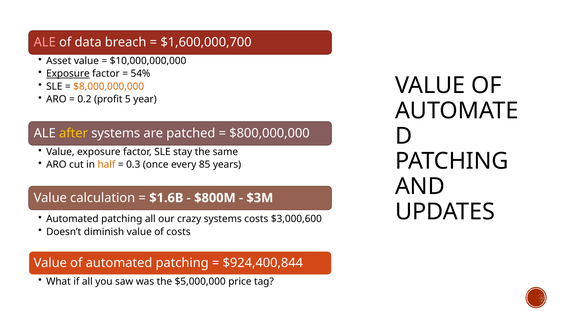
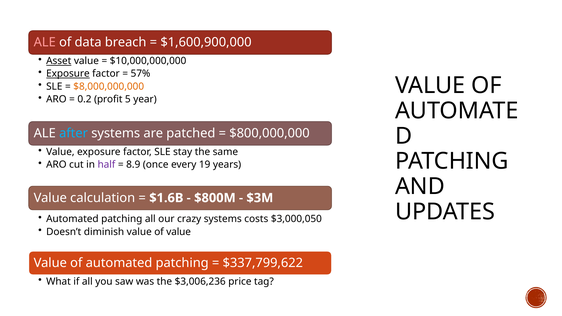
$1,600,000,700: $1,600,000,700 -> $1,600,900,000 (206, 42)
Asset underline: none -> present (59, 61)
54%: 54% -> 57% (140, 74)
after colour: yellow -> light blue (74, 133)
half colour: orange -> purple (106, 165)
0.3: 0.3 -> 8.9 (133, 165)
85: 85 -> 19 (205, 165)
$3,000,600: $3,000,600 -> $3,000,050 (296, 219)
of costs: costs -> value (179, 232)
$924,400,844: $924,400,844 -> $337,799,622 (263, 263)
$5,000,000: $5,000,000 -> $3,006,236 (200, 282)
